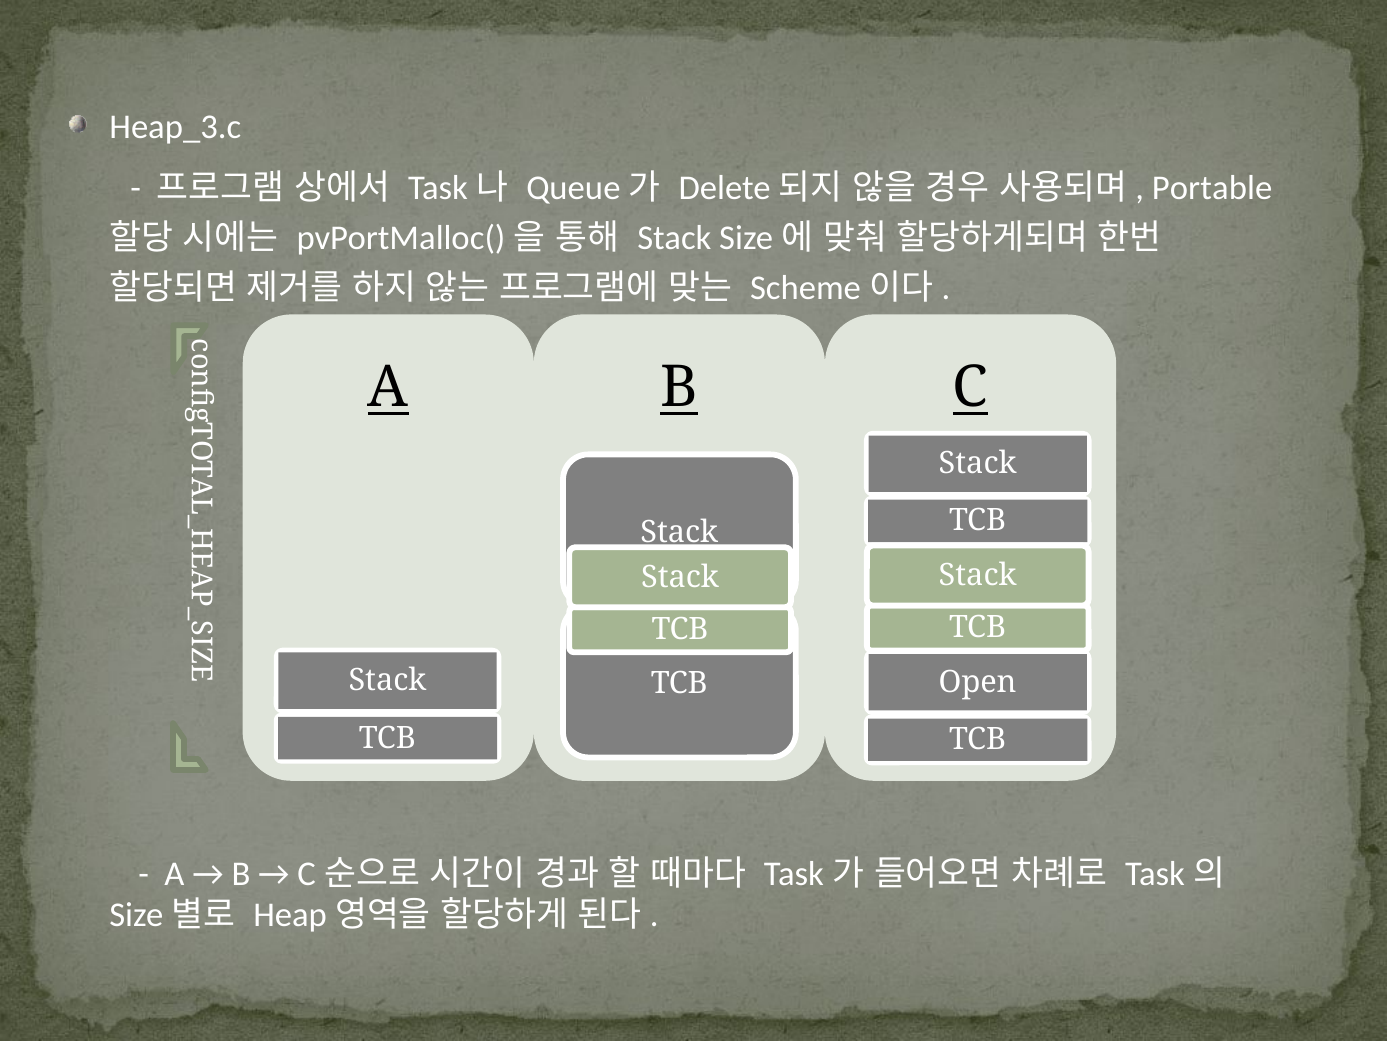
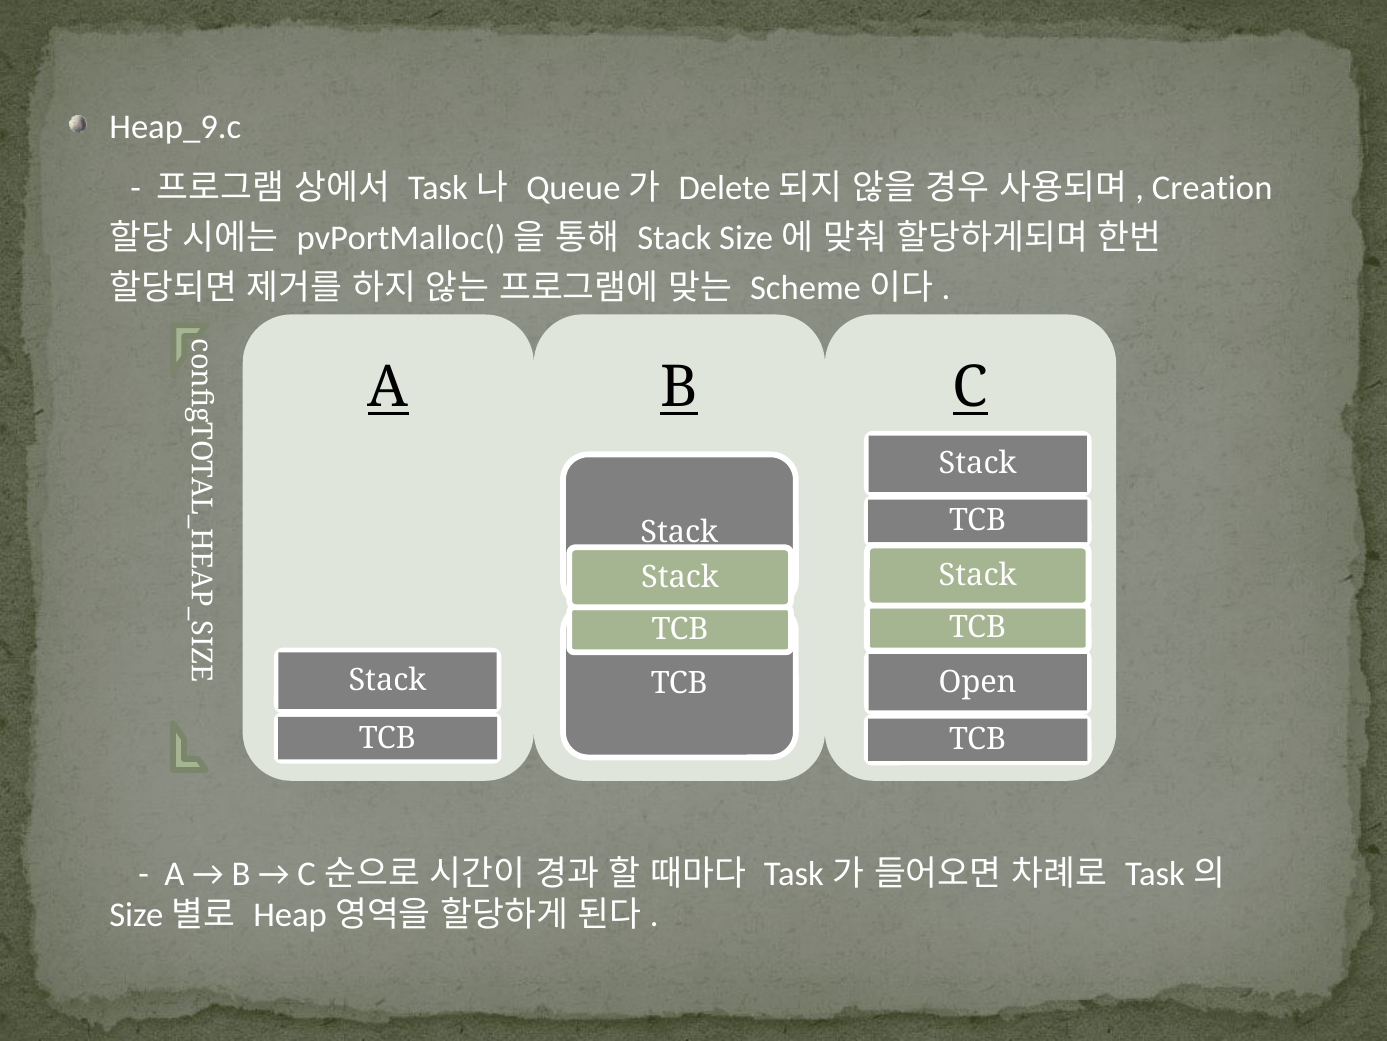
Heap_3.c: Heap_3.c -> Heap_9.c (175, 127)
Portable: Portable -> Creation (1212, 188)
